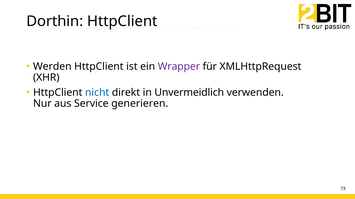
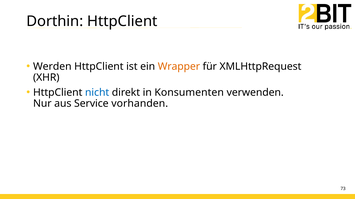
Wrapper colour: purple -> orange (179, 67)
Unvermeidlich: Unvermeidlich -> Konsumenten (189, 93)
generieren: generieren -> vorhanden (140, 104)
